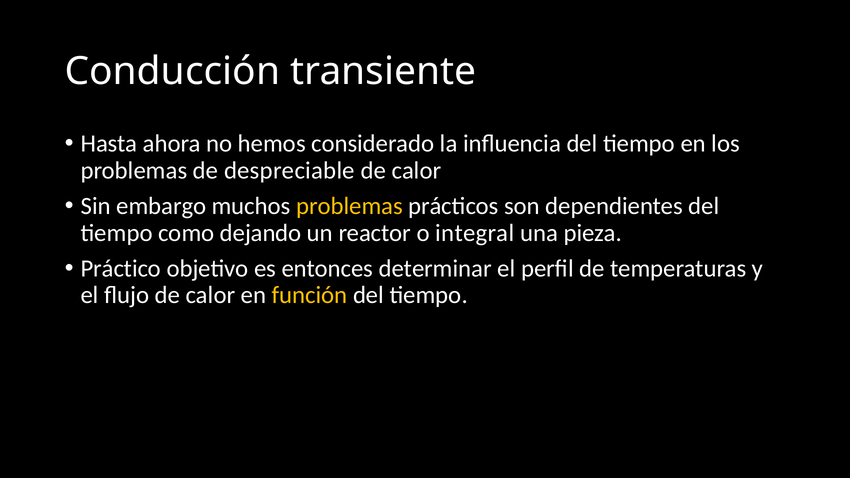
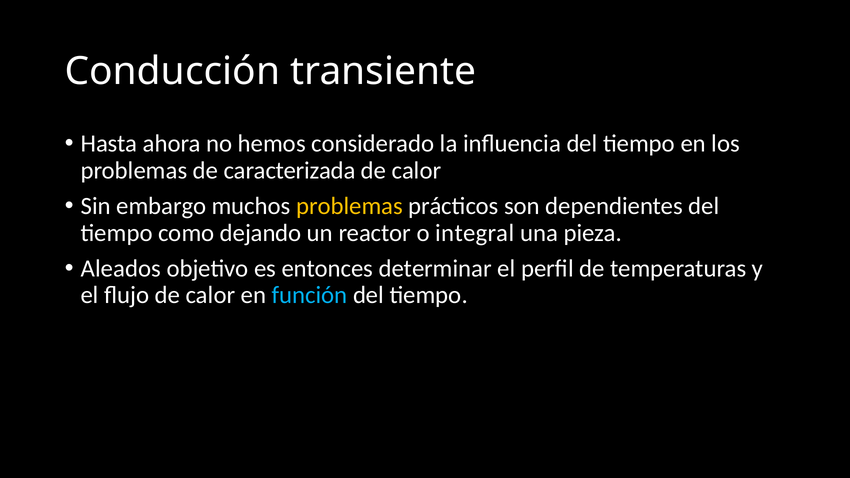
despreciable: despreciable -> caracterizada (290, 170)
Práctico: Práctico -> Aleados (121, 269)
función colour: yellow -> light blue (310, 295)
